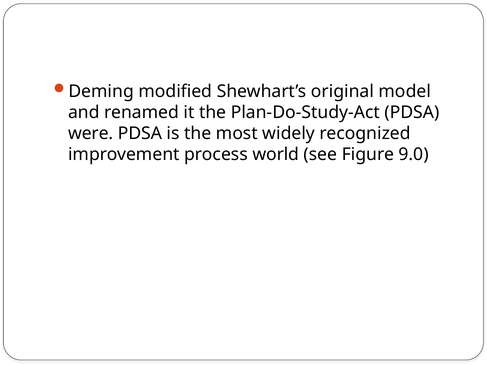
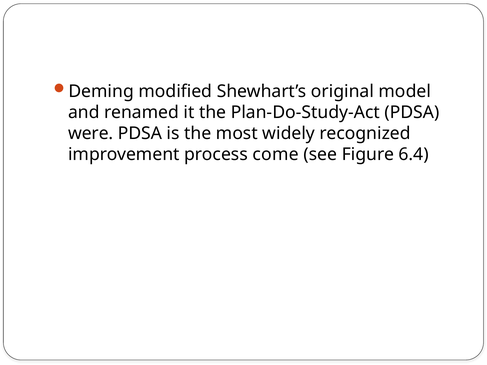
world: world -> come (276, 155)
9.0: 9.0 -> 6.4 (414, 155)
